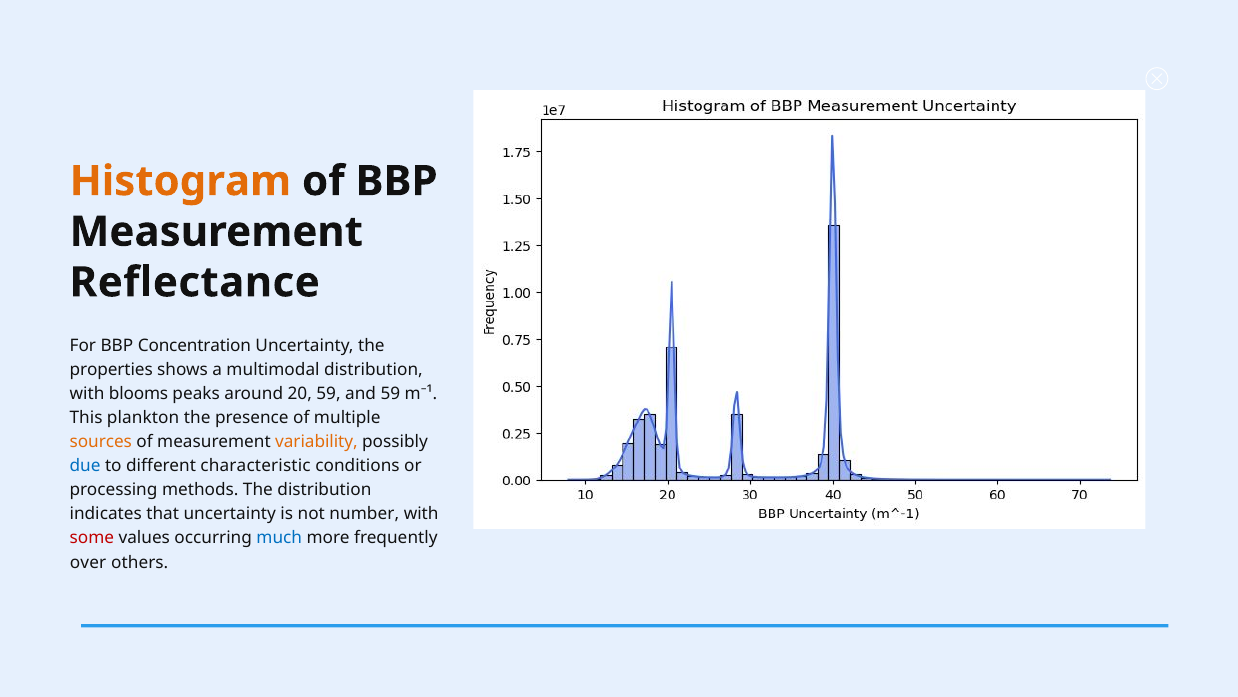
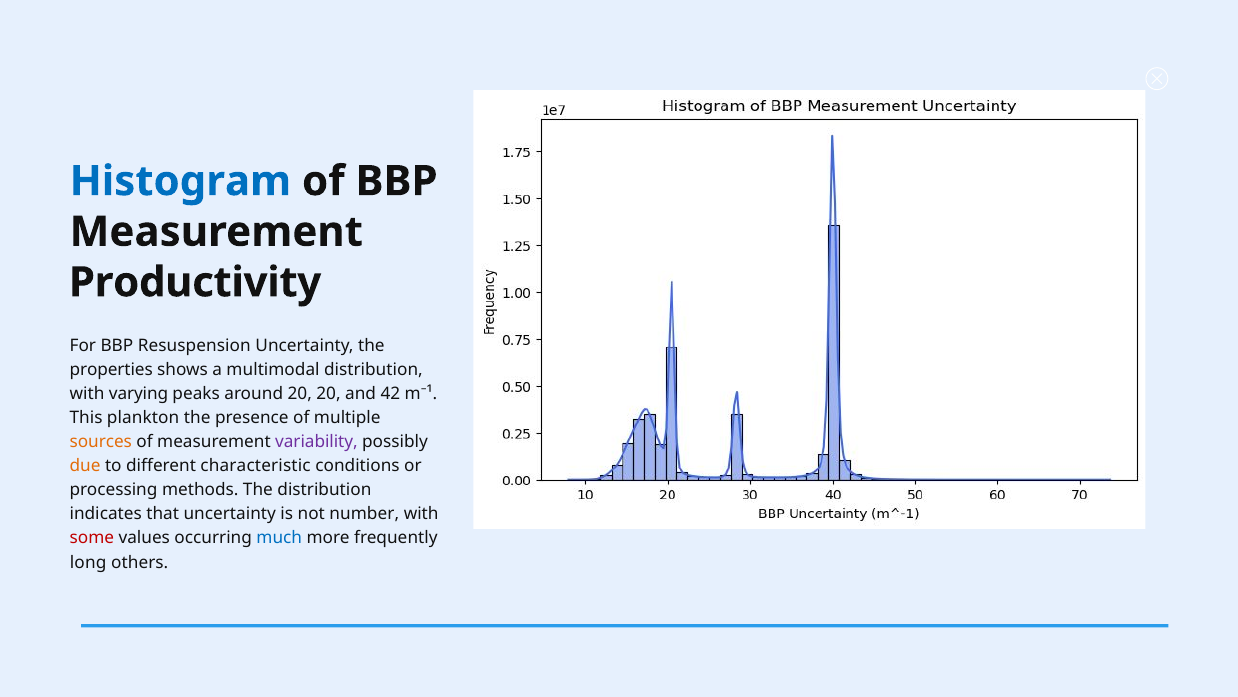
Histogram colour: orange -> blue (180, 181)
Reflectance: Reflectance -> Productivity (195, 282)
Concentration: Concentration -> Resuspension (194, 345)
blooms: blooms -> varying (139, 393)
20 59: 59 -> 20 (328, 393)
and 59: 59 -> 42 (390, 393)
variability colour: orange -> purple (316, 441)
due colour: blue -> orange (85, 466)
over: over -> long (88, 562)
